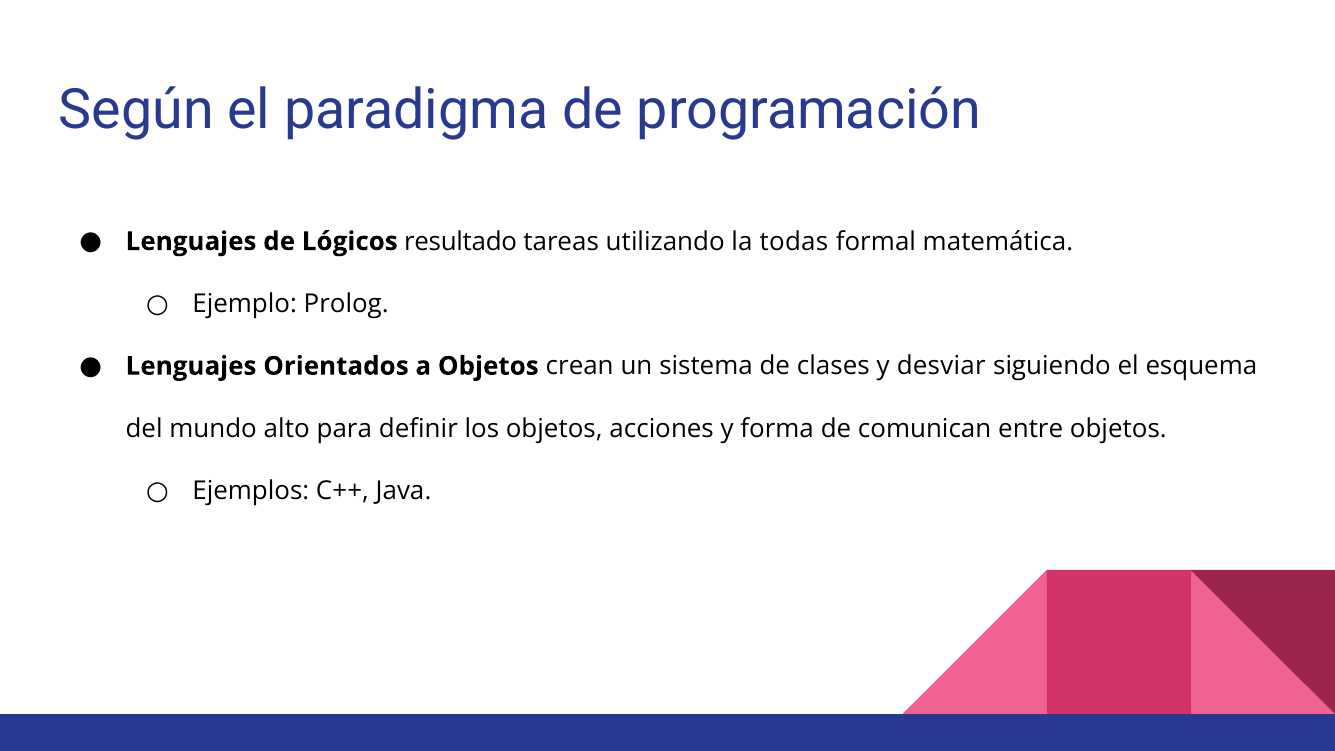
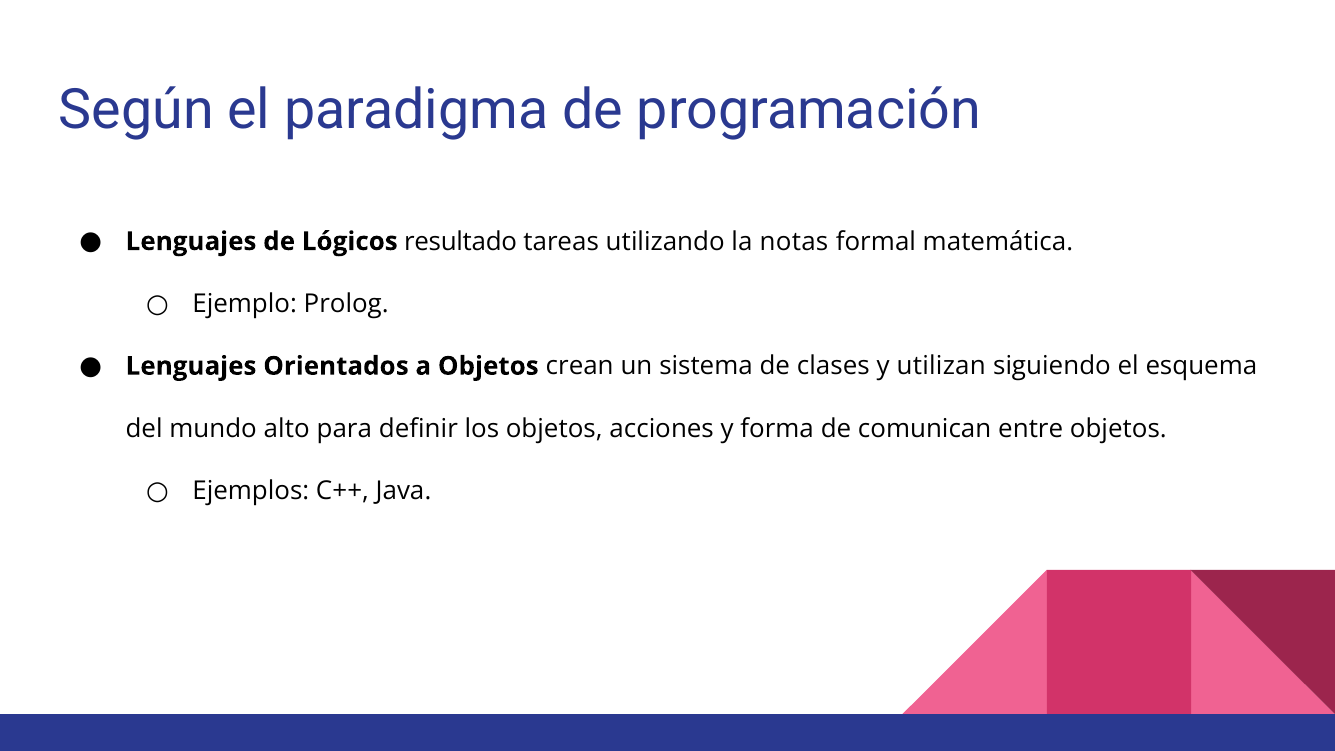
todas: todas -> notas (794, 241)
desviar: desviar -> utilizan (941, 366)
